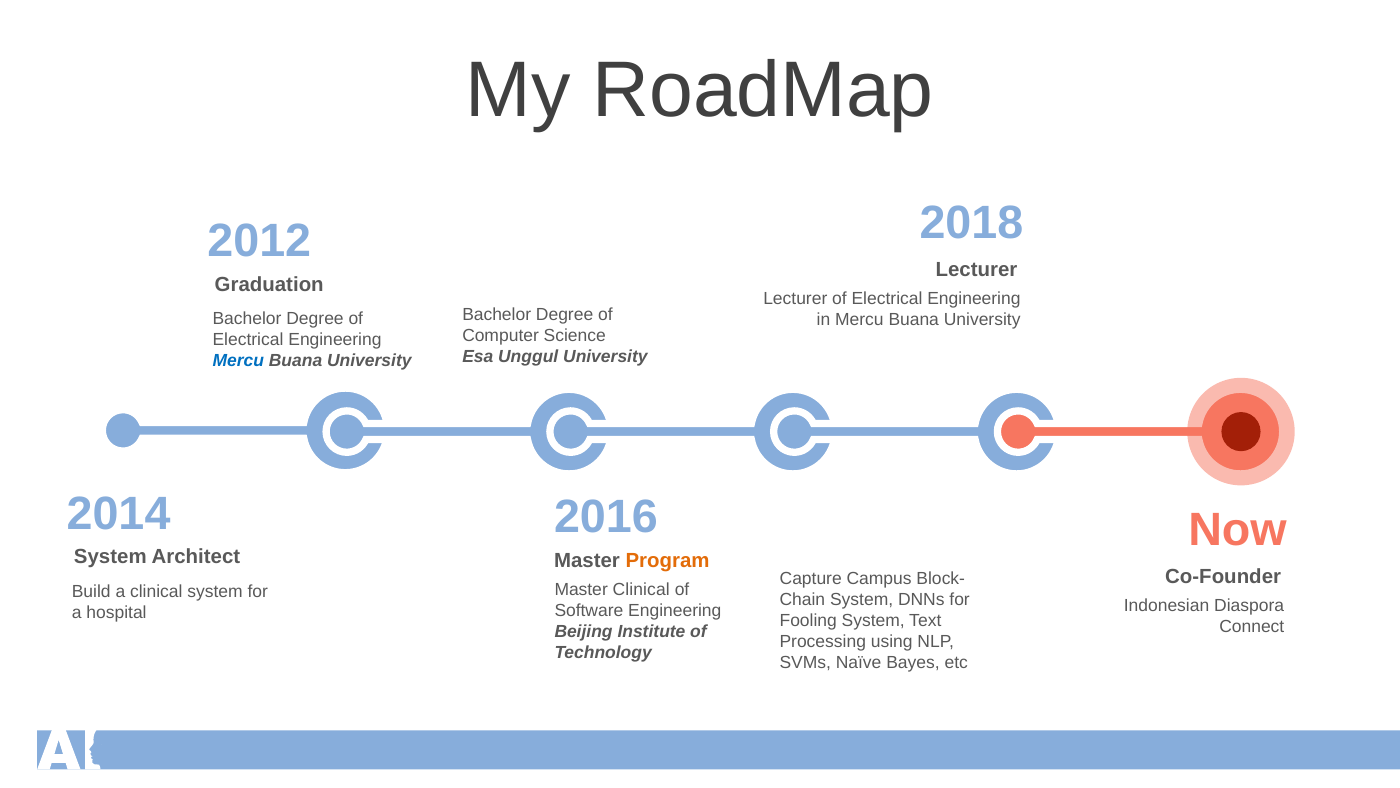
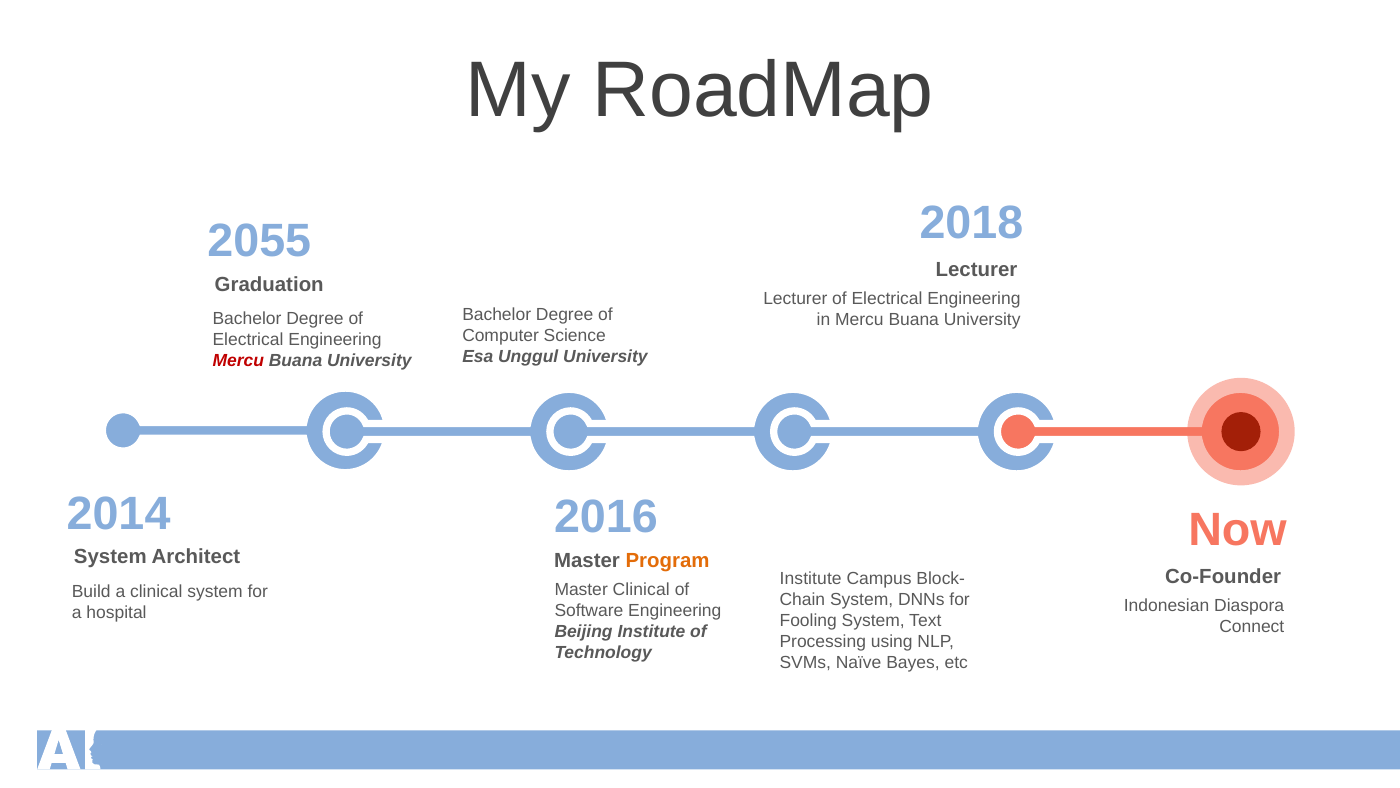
2012: 2012 -> 2055 (259, 241)
Mercu colour: blue -> red (238, 361)
Capture: Capture -> Institute (811, 579)
